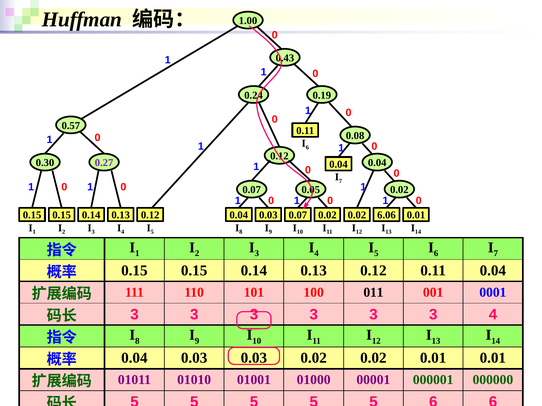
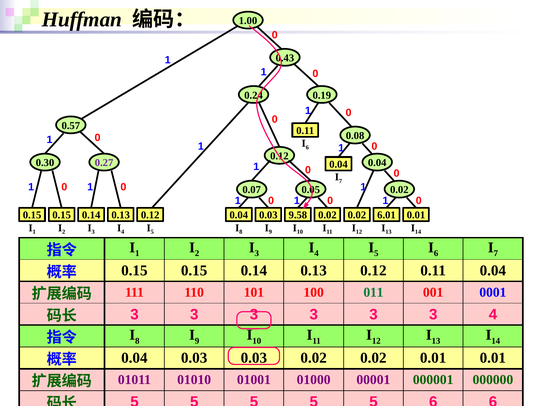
0.07: 0.07 -> 9.58 (298, 215)
6.06: 6.06 -> 6.01 (386, 215)
011 colour: black -> green (373, 293)
